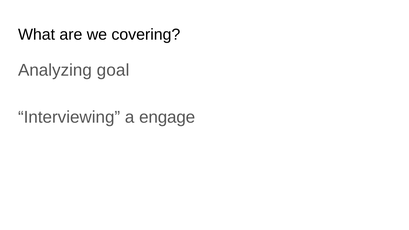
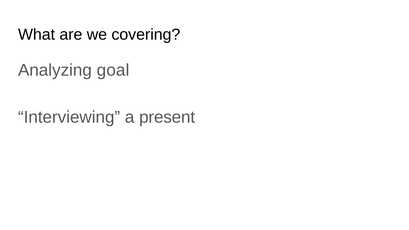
engage: engage -> present (167, 117)
